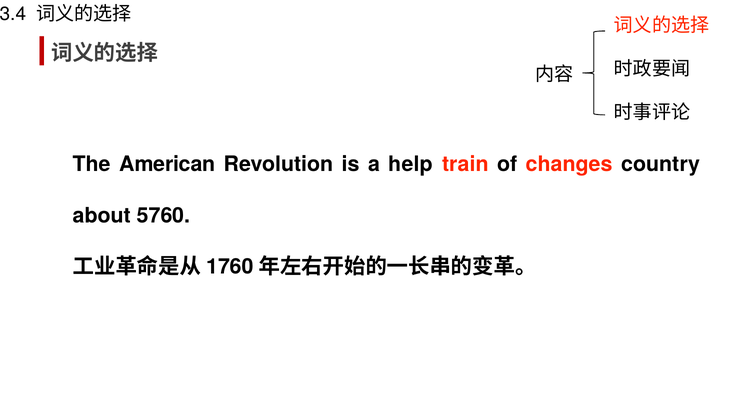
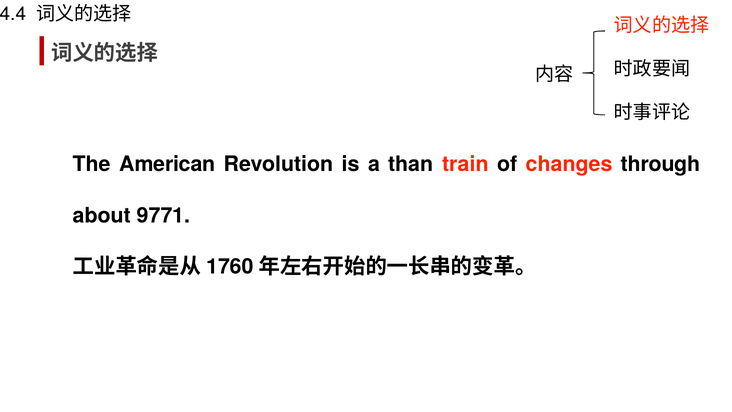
3.4: 3.4 -> 4.4 (13, 14)
help: help -> than (411, 164)
country: country -> through (661, 164)
5760: 5760 -> 9771 (164, 215)
